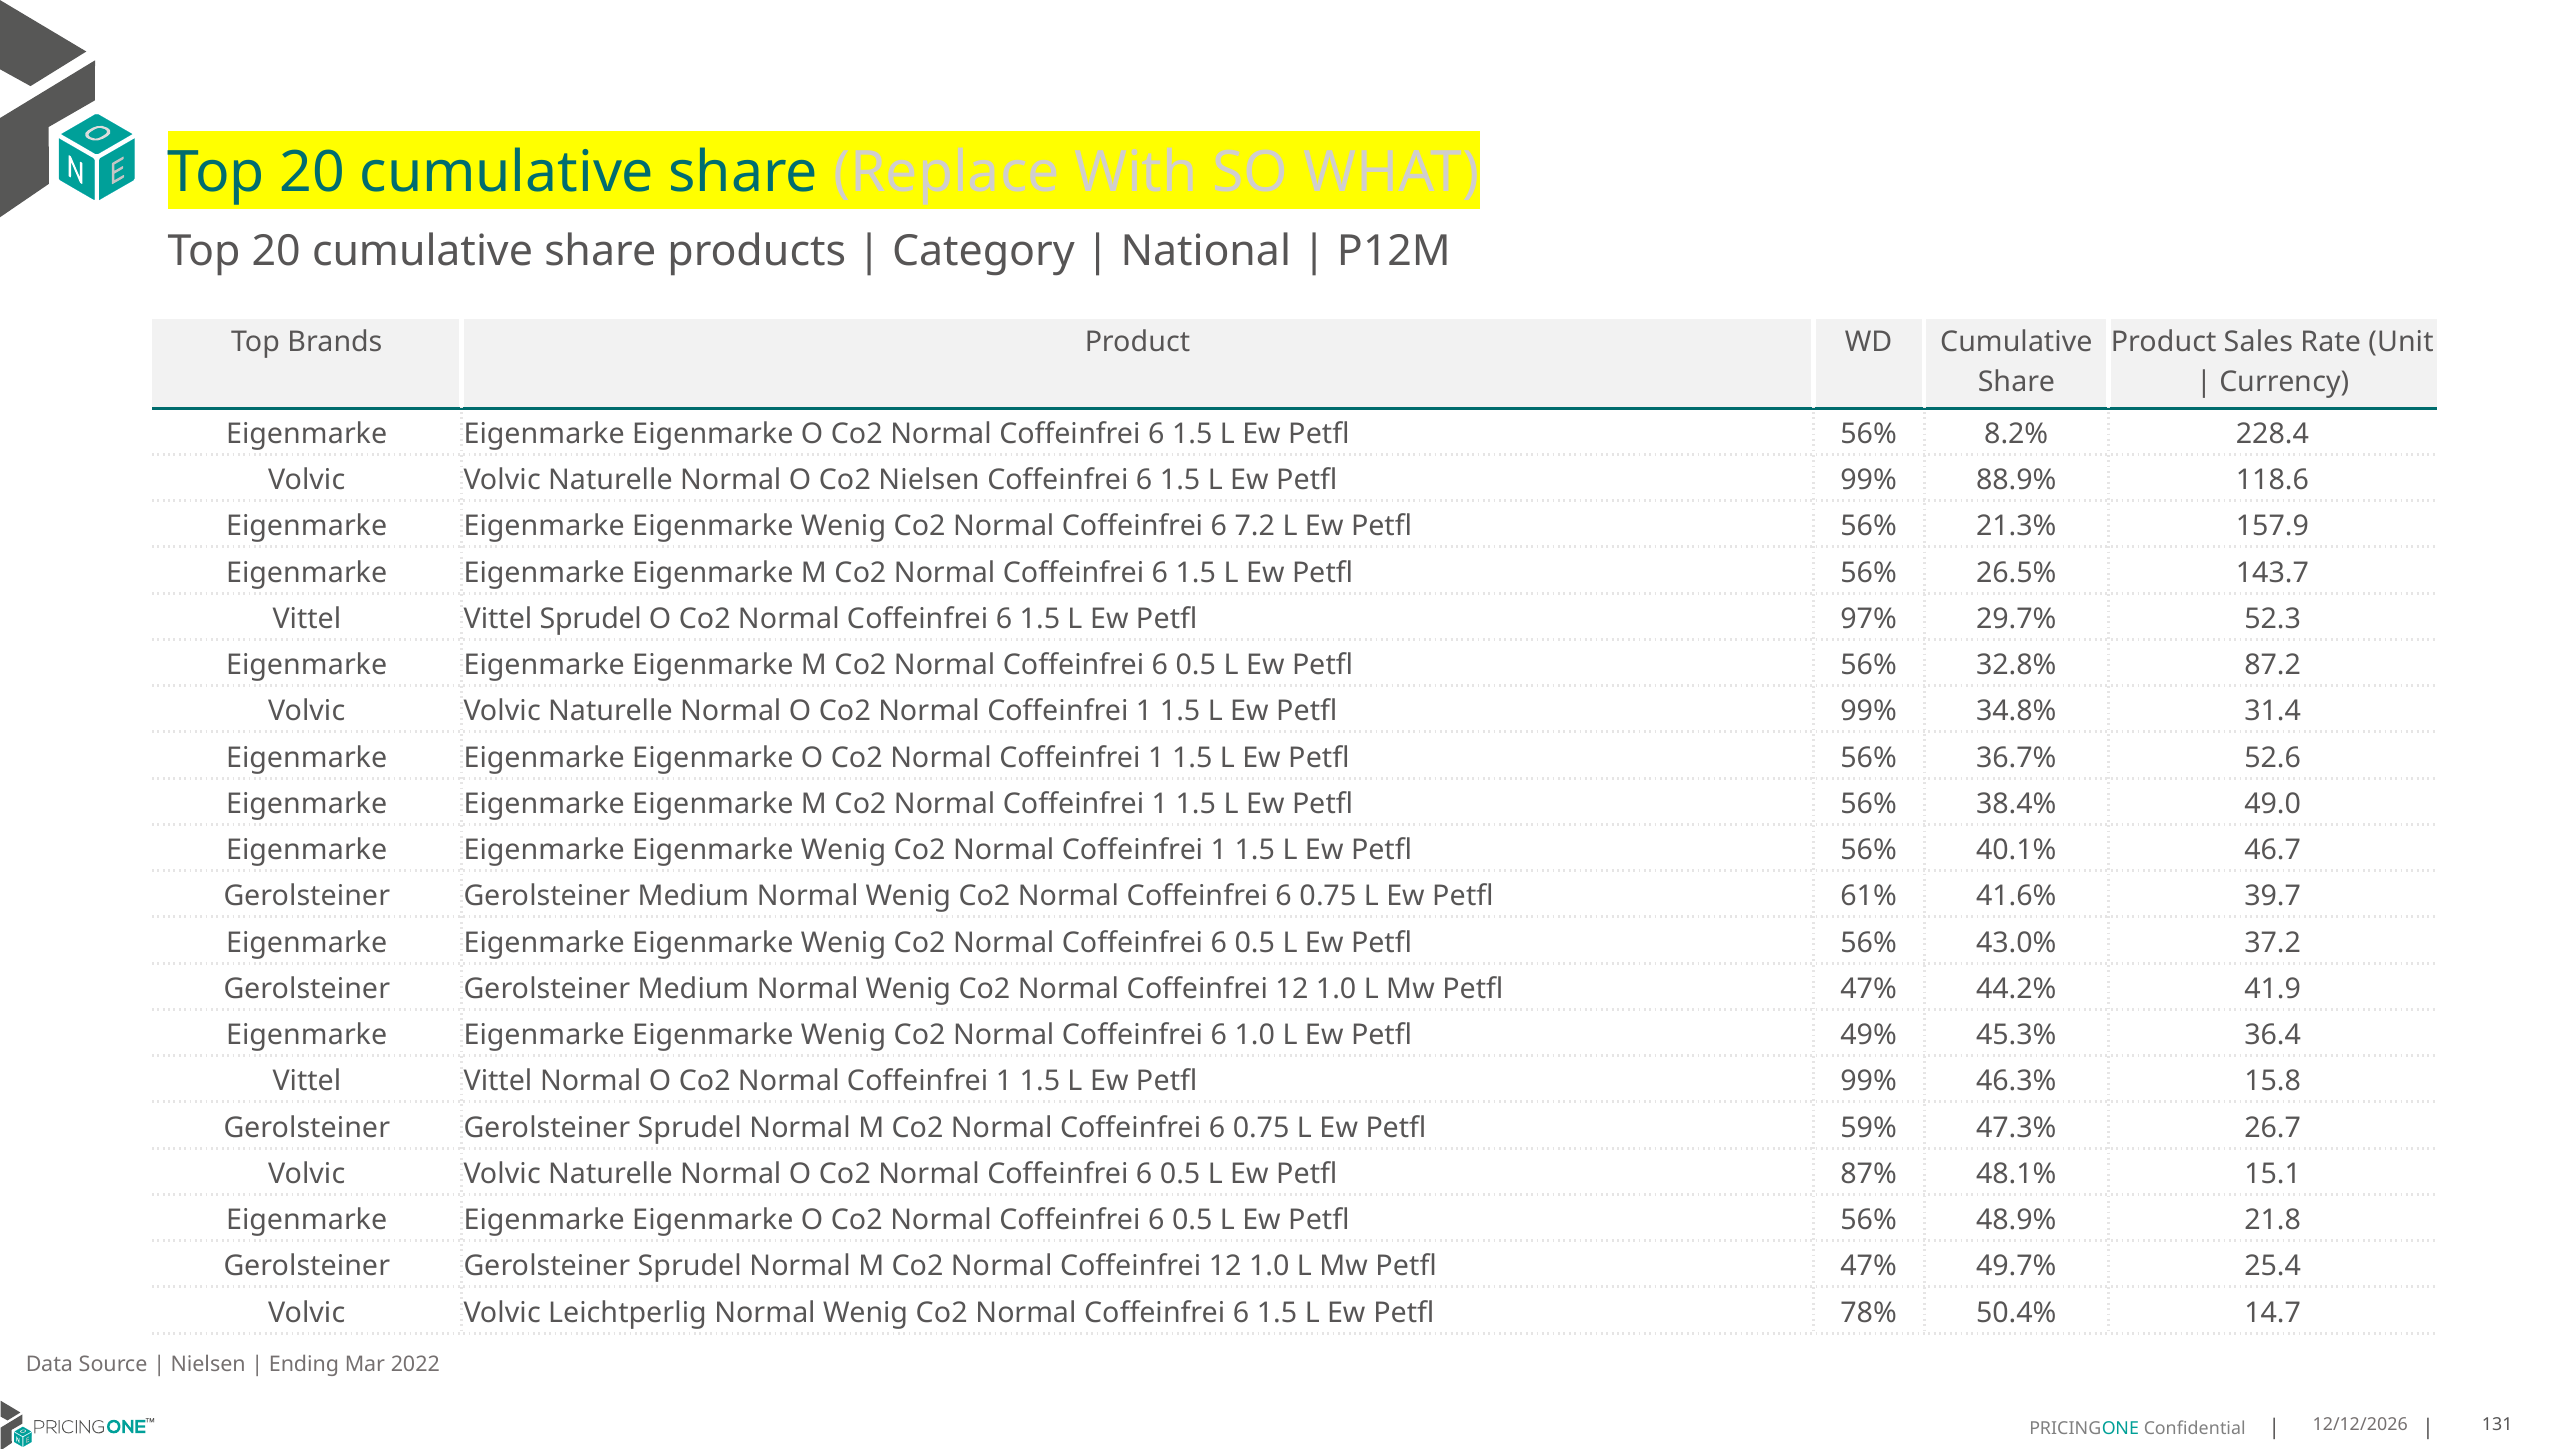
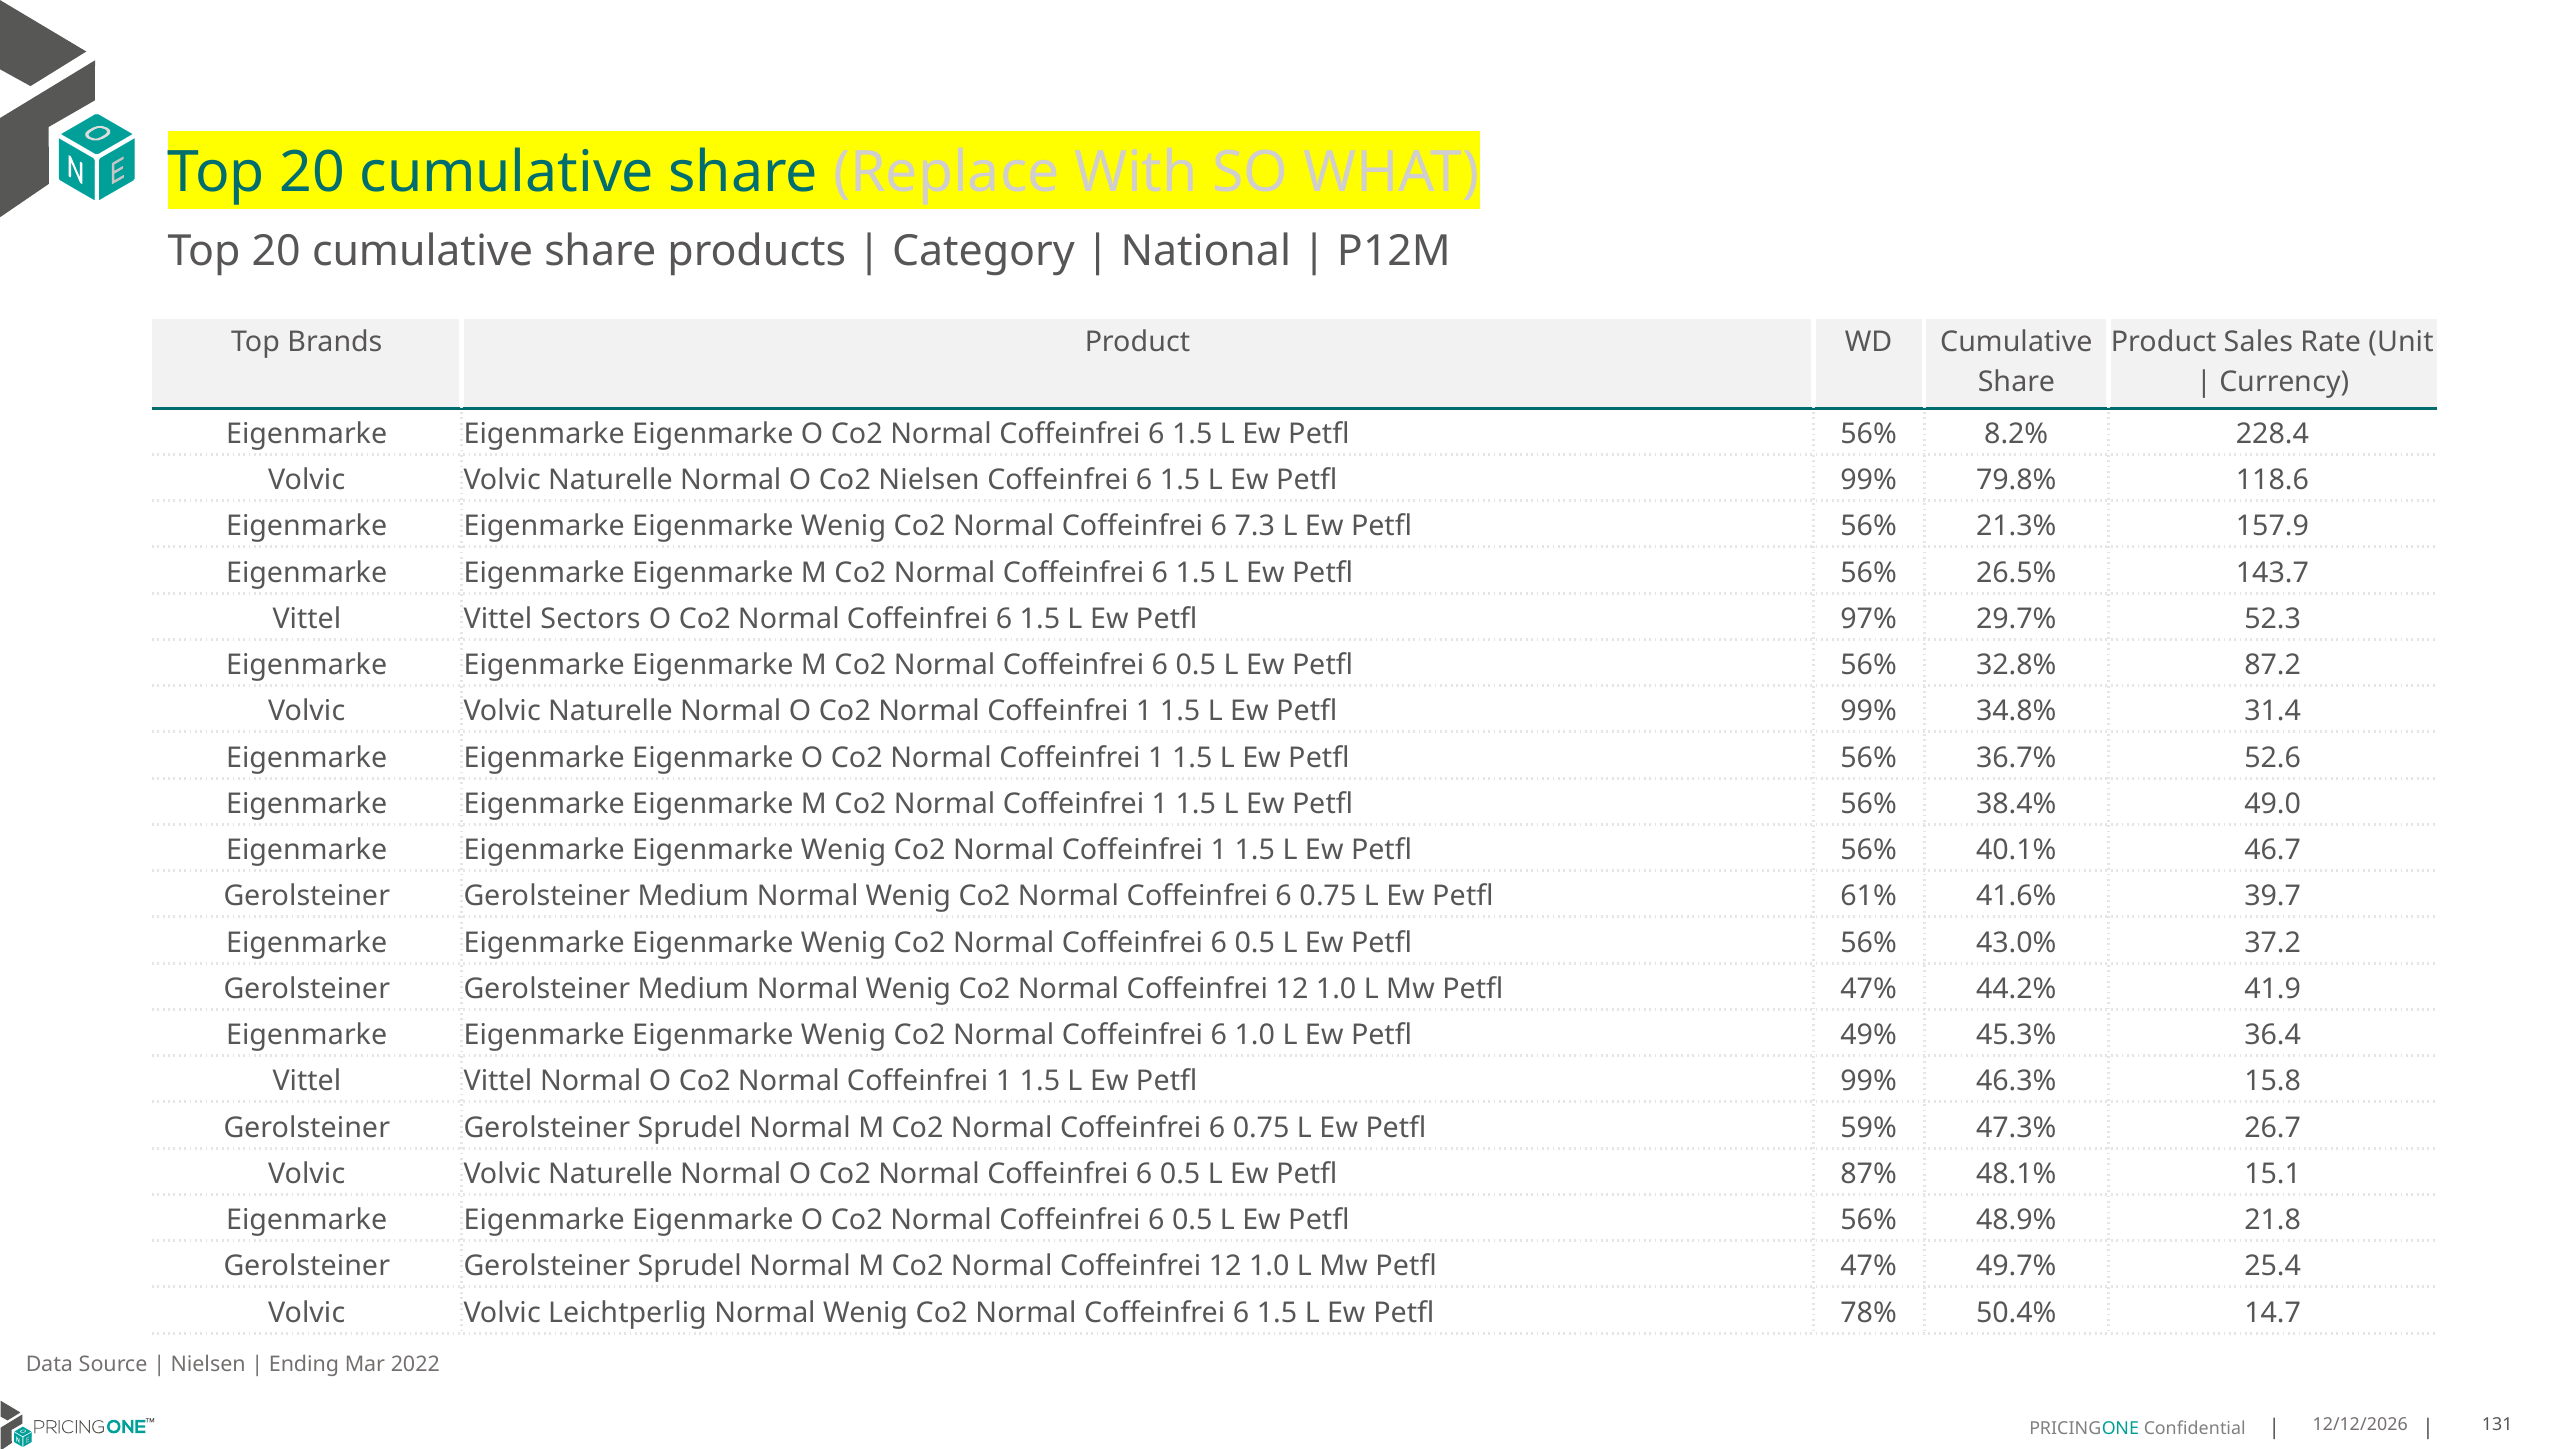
88.9%: 88.9% -> 79.8% (2016, 480)
7.2: 7.2 -> 7.3 (1255, 526)
Vittel Sprudel: Sprudel -> Sectors (590, 619)
